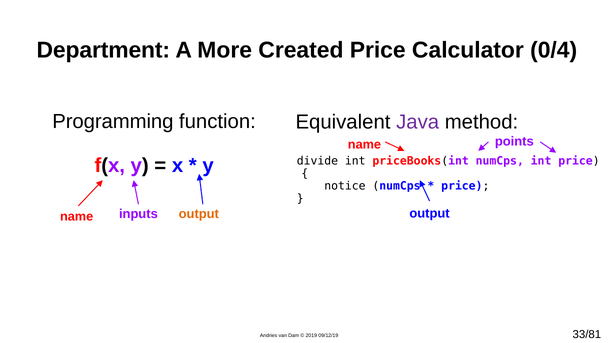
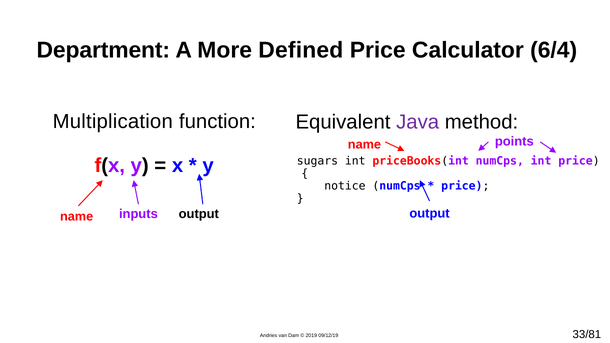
Created: Created -> Defined (301, 50)
0/4: 0/4 -> 6/4 (554, 50)
Programming: Programming -> Multiplication (113, 121)
divide: divide -> sugars (317, 161)
output colour: orange -> black (199, 214)
